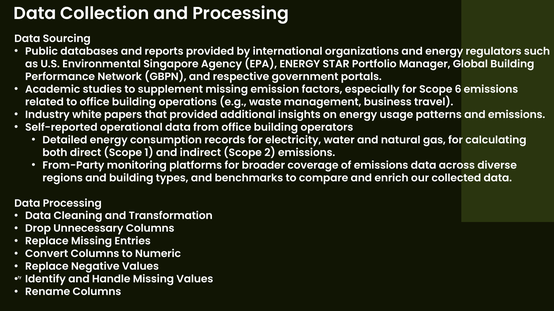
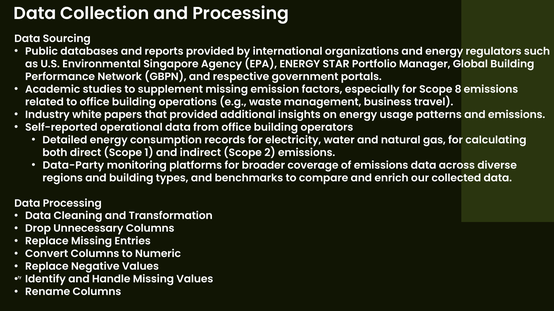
6: 6 -> 8 (458, 89)
From-Party: From-Party -> Data-Party (73, 166)
